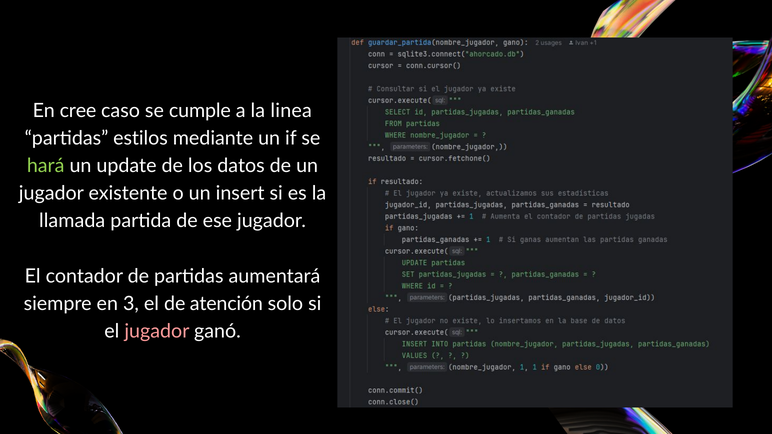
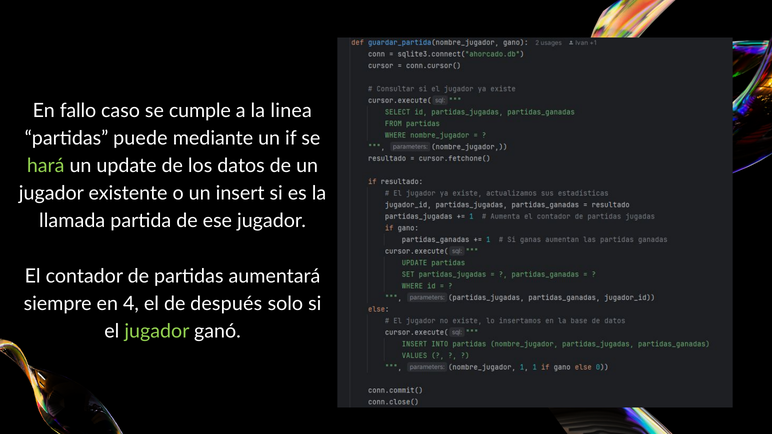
cree: cree -> fallo (78, 111)
estilos: estilos -> puede (140, 138)
3: 3 -> 4 (131, 304)
atención: atención -> después (226, 304)
jugador colour: pink -> light green (157, 331)
